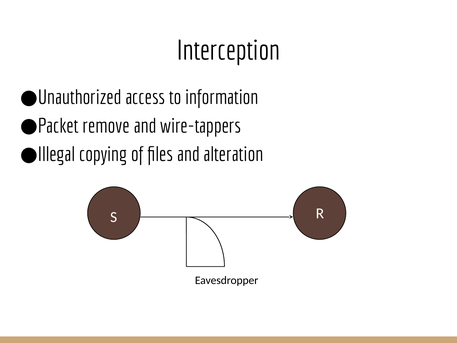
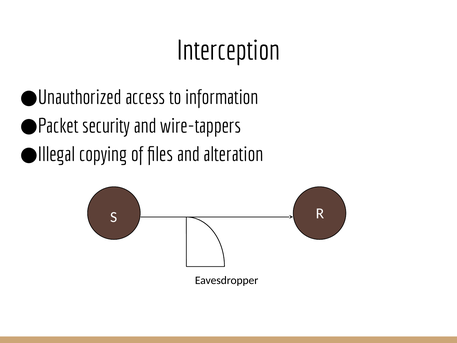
remove: remove -> security (106, 126)
